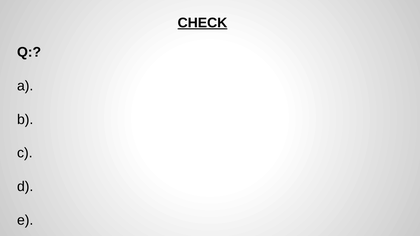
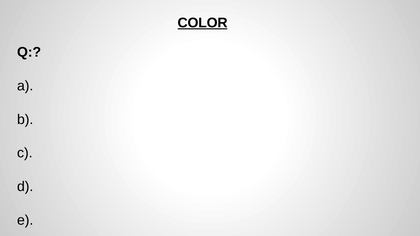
CHECK: CHECK -> COLOR (203, 23)
